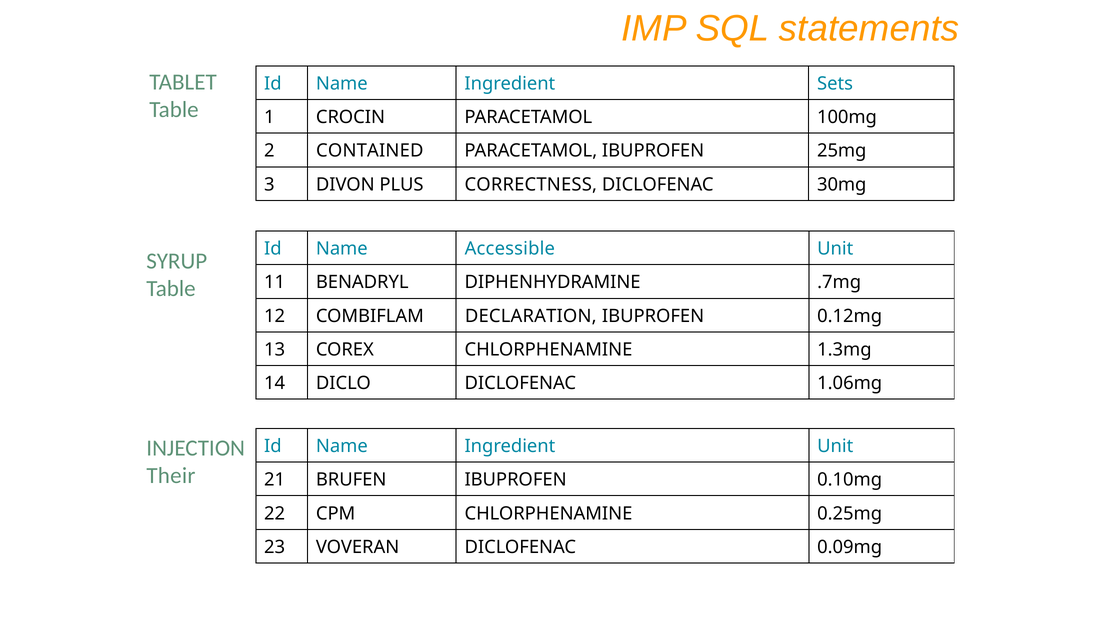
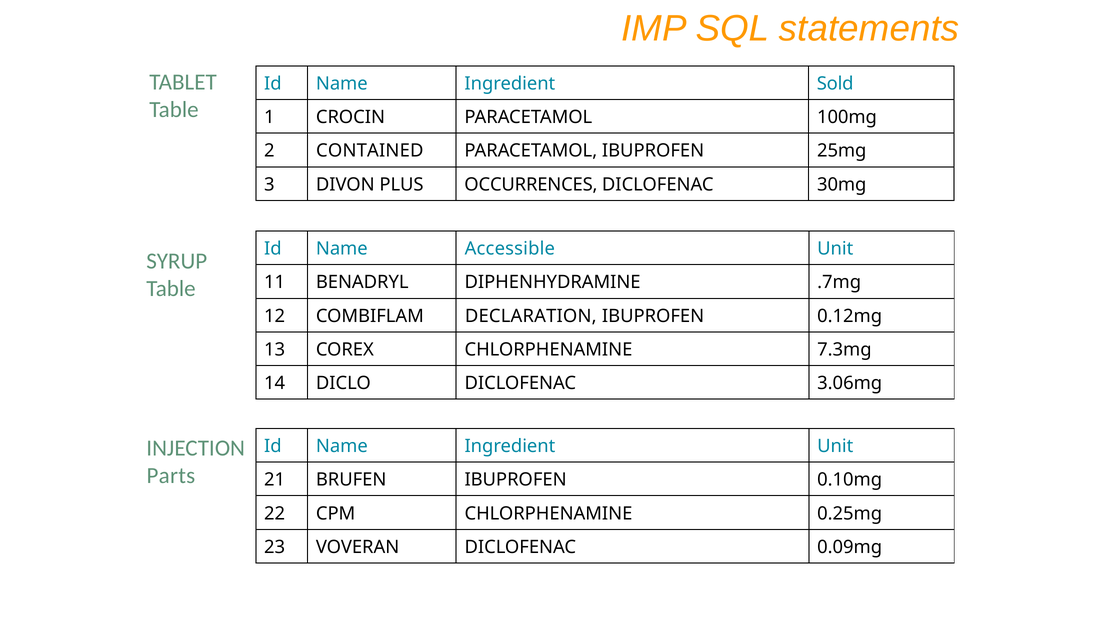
Sets: Sets -> Sold (835, 84)
CORRECTNESS: CORRECTNESS -> OCCURRENCES (531, 185)
1.3mg: 1.3mg -> 7.3mg (844, 350)
1.06mg: 1.06mg -> 3.06mg (850, 383)
Their: Their -> Parts (171, 476)
